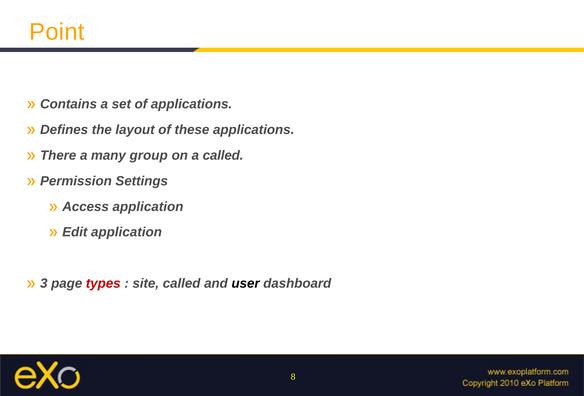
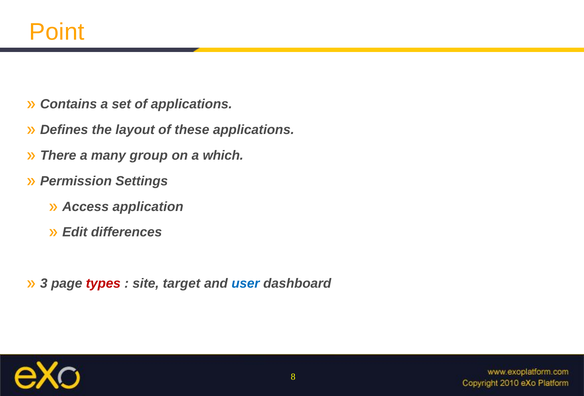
a called: called -> which (223, 155)
Edit application: application -> differences (127, 232)
site called: called -> target (182, 283)
user colour: black -> blue (246, 283)
